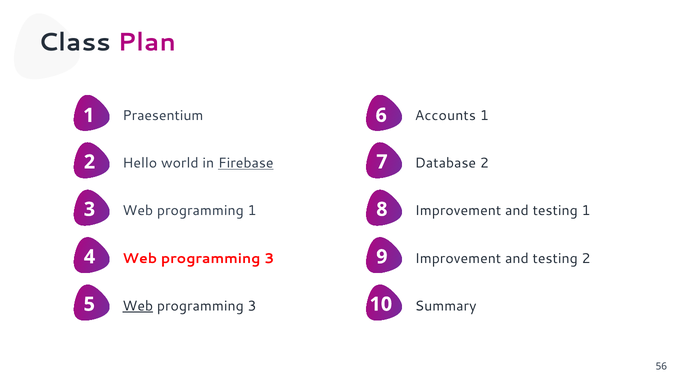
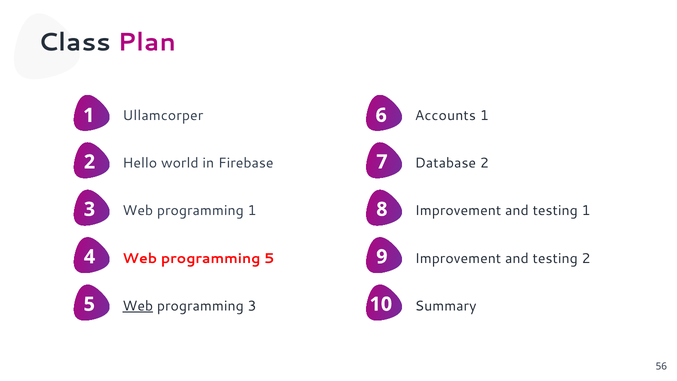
Praesentium: Praesentium -> Ullamcorper (163, 116)
Firebase underline: present -> none (246, 163)
3: 3 -> 5 (269, 258)
